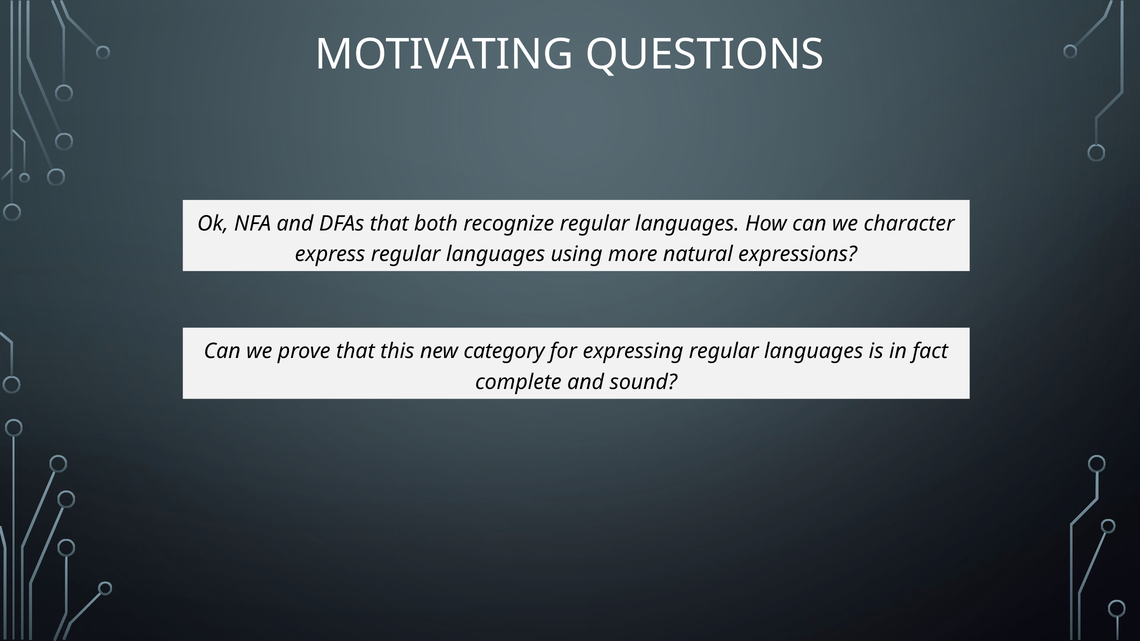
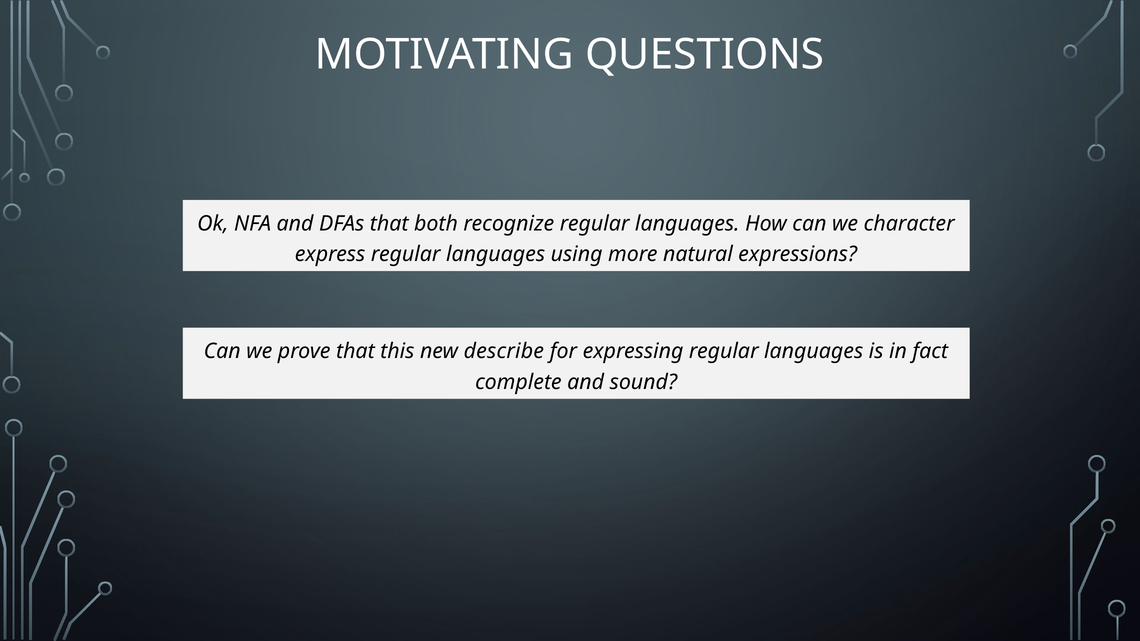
category: category -> describe (504, 352)
